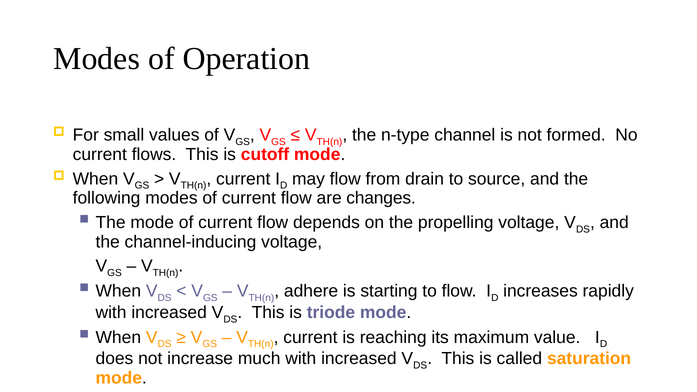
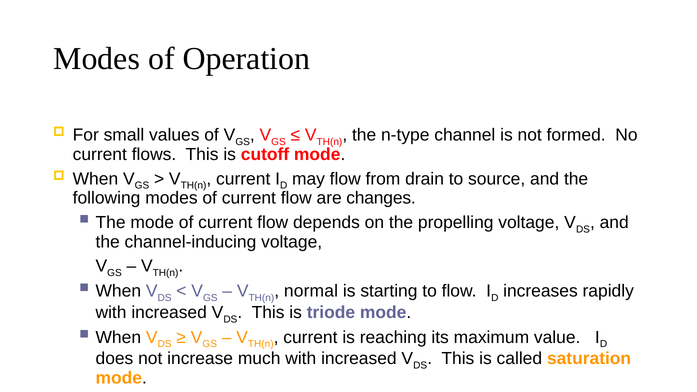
adhere: adhere -> normal (311, 291)
